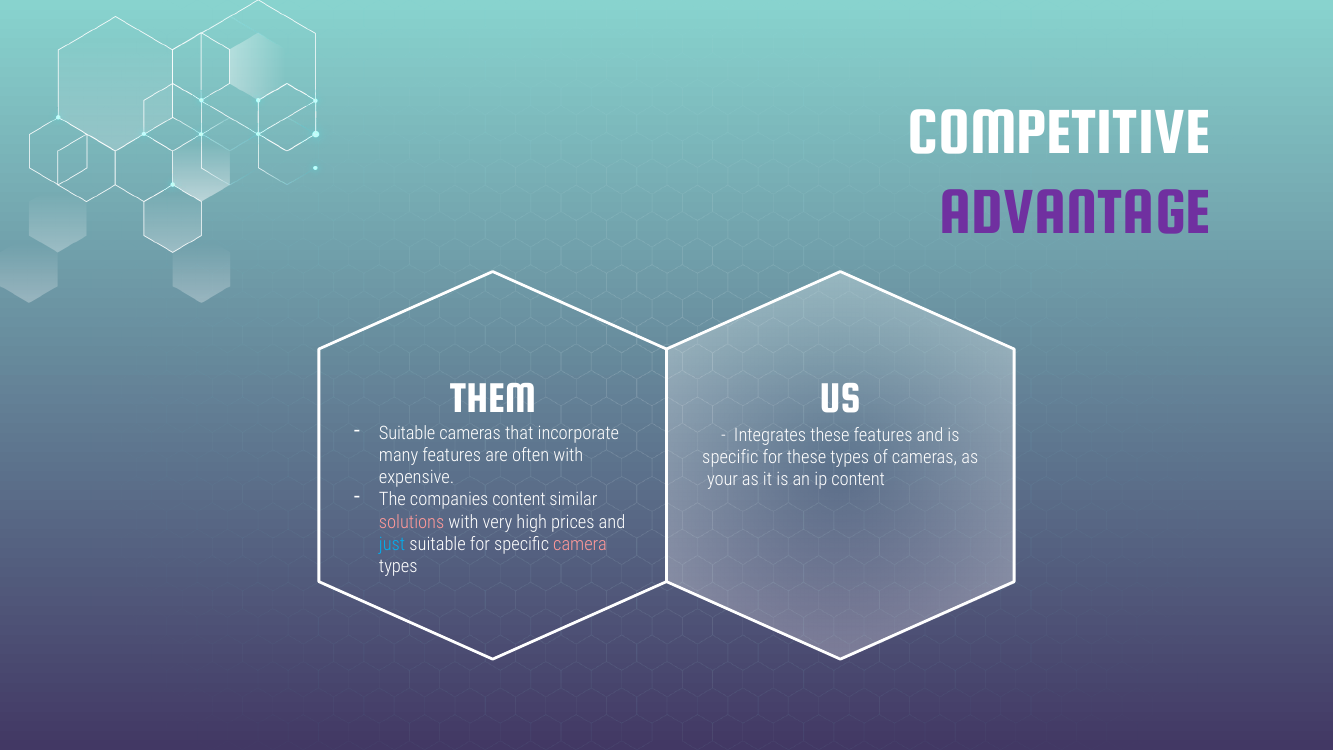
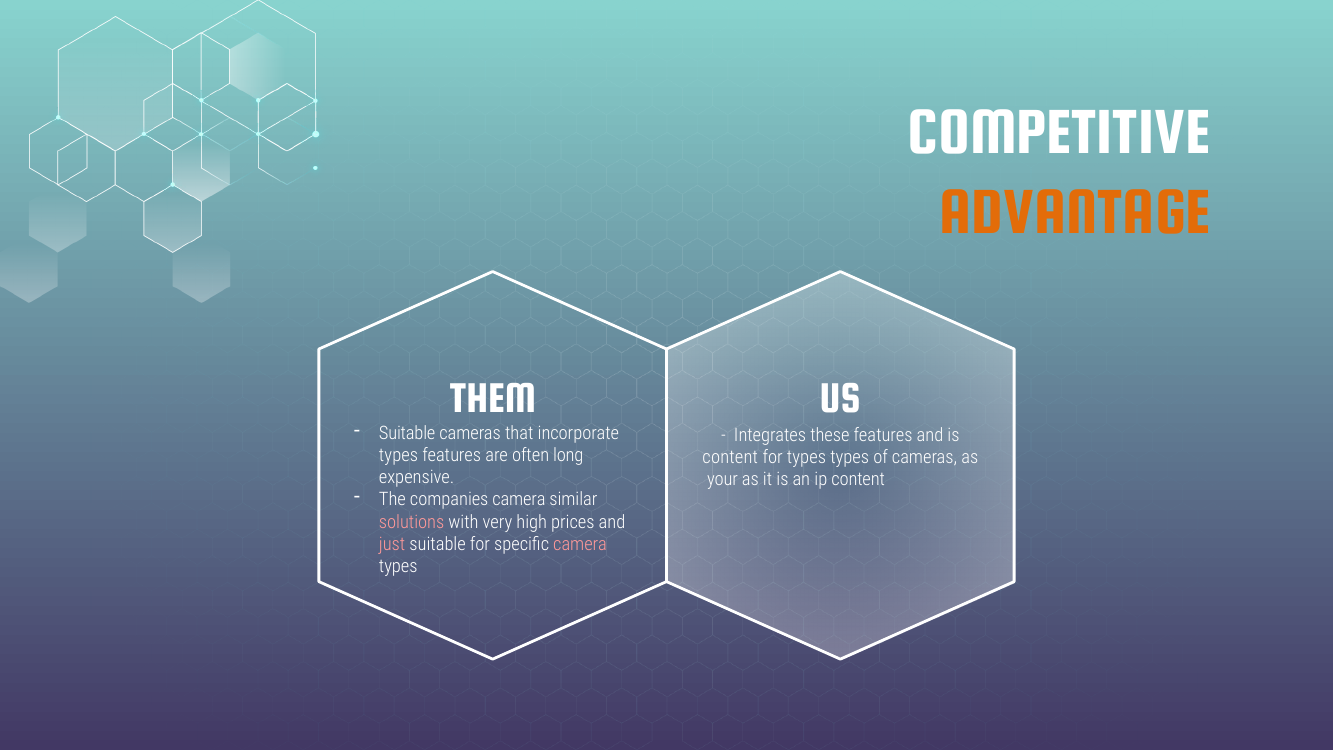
ADVANTAGE colour: purple -> orange (1075, 212)
many: many -> types (399, 455)
often with: with -> long (568, 455)
specific: specific -> content (730, 457)
for these: these -> types (807, 457)
companies content: content -> camera (519, 500)
just colour: light blue -> pink (392, 544)
